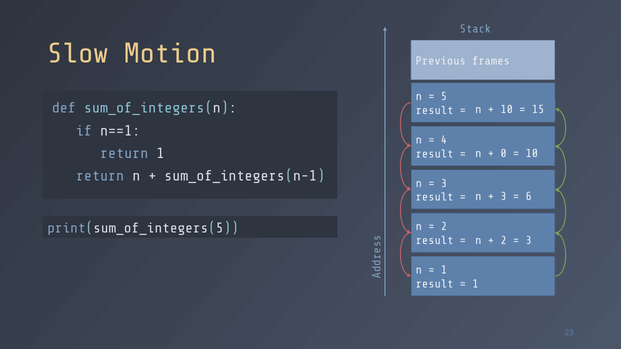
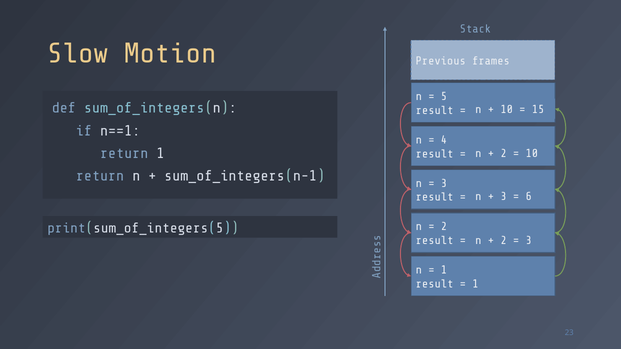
0: 0 -> 2 (504, 154)
